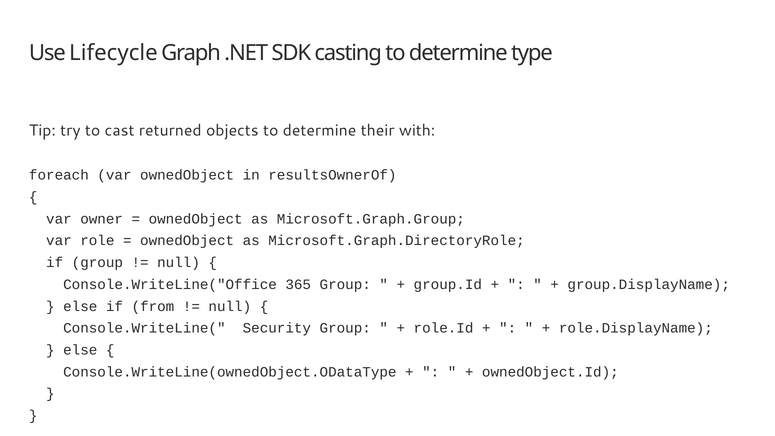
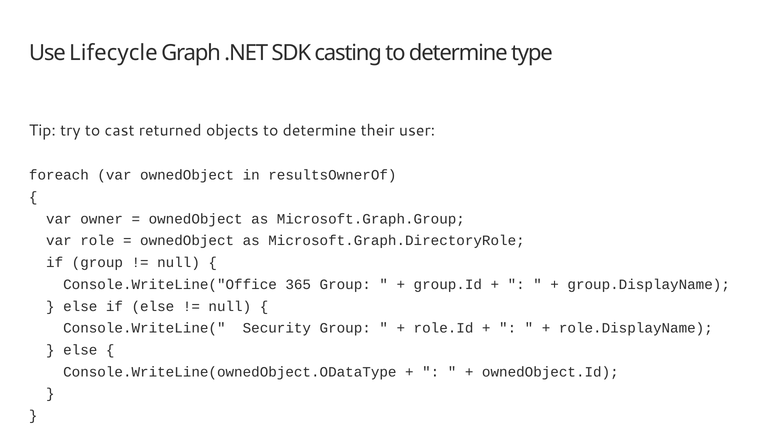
with: with -> user (417, 130)
if from: from -> else (153, 306)
